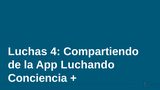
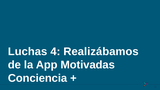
Compartiendo: Compartiendo -> Realizábamos (101, 51)
Luchando: Luchando -> Motivadas (88, 65)
